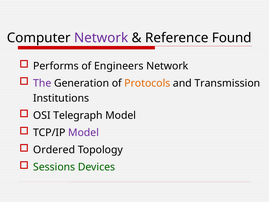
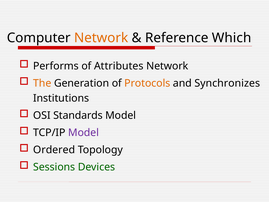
Network colour: purple -> orange (101, 38)
Found: Found -> Which (232, 38)
Engineers: Engineers -> Attributes (119, 66)
The colour: purple -> orange (42, 83)
Transmission: Transmission -> Synchronizes (227, 83)
Telegraph: Telegraph -> Standards (78, 115)
